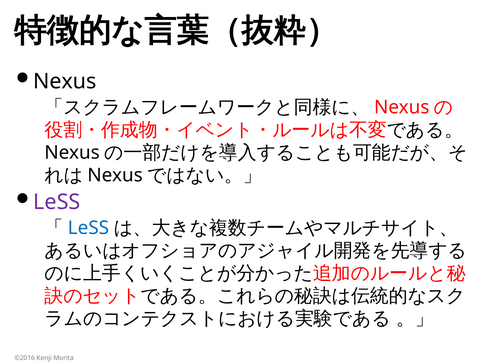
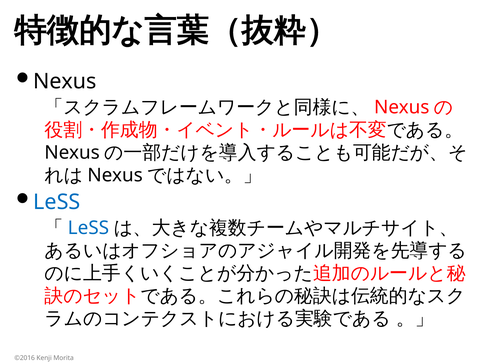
LeSS colour: purple -> blue (57, 202)
